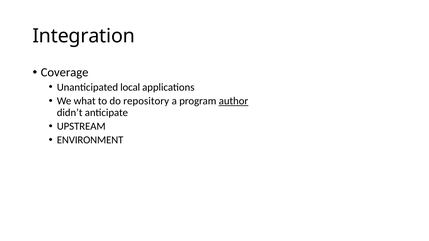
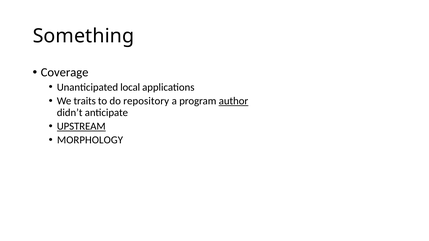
Integration: Integration -> Something (83, 36)
what: what -> traits (85, 101)
UPSTREAM underline: none -> present (81, 126)
ENVIRONMENT: ENVIRONMENT -> MORPHOLOGY (90, 140)
